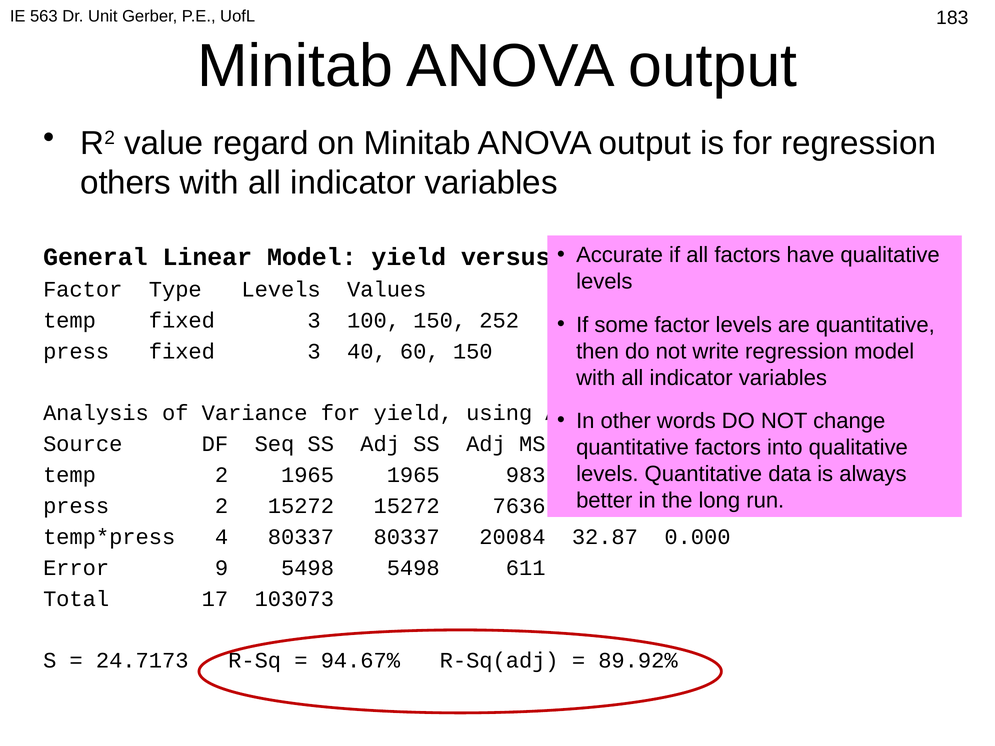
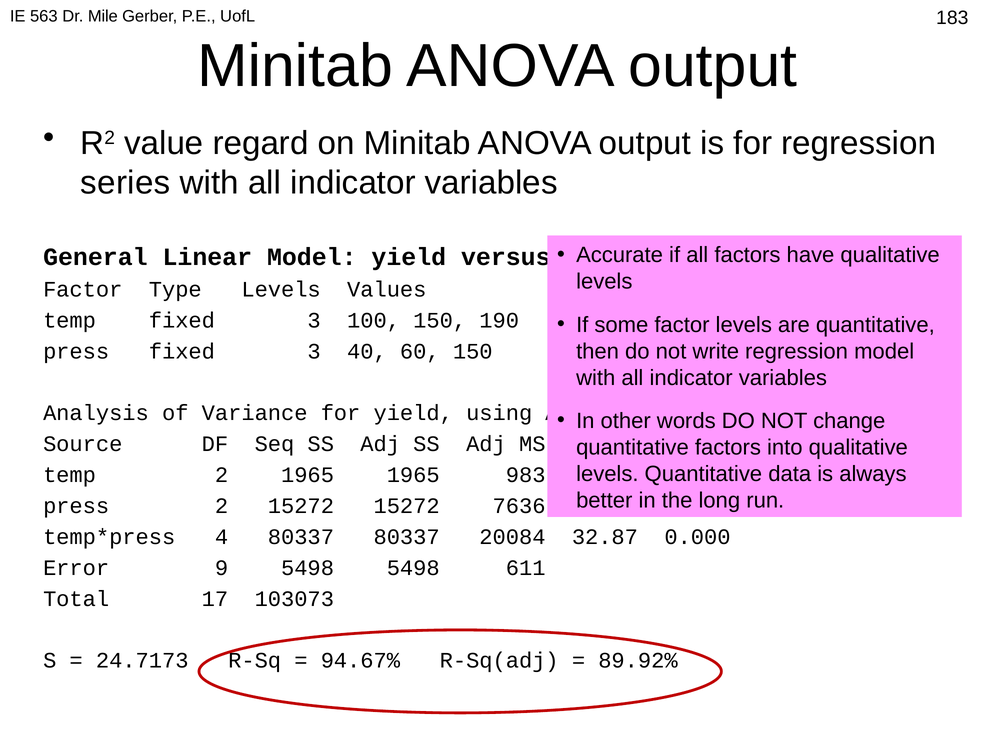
Unit: Unit -> Mile (103, 16)
others: others -> series (125, 183)
252: 252 -> 190 (499, 320)
